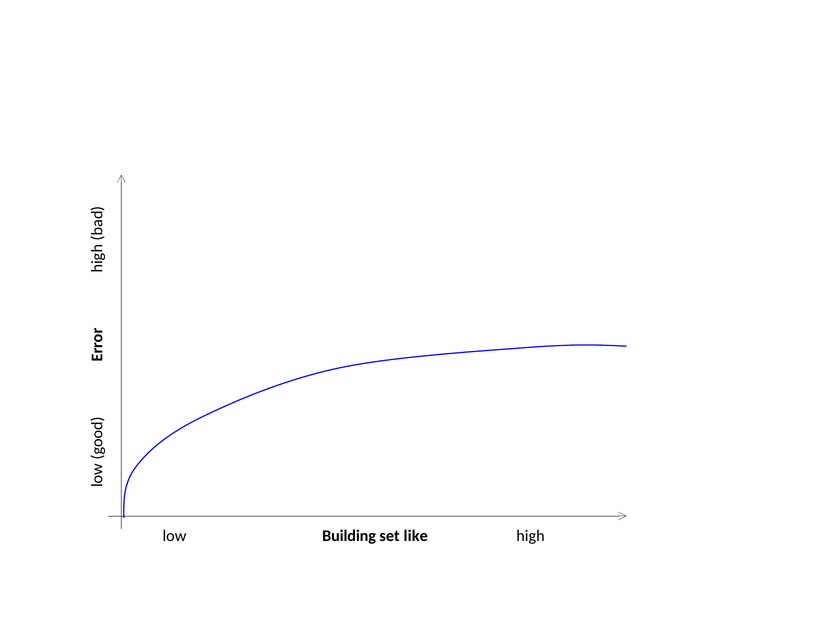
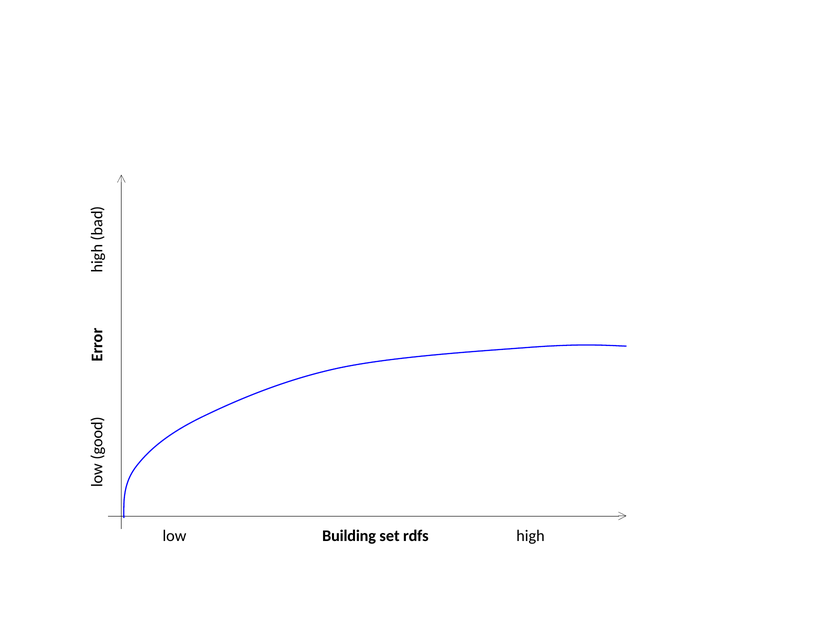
like: like -> rdfs (416, 536)
